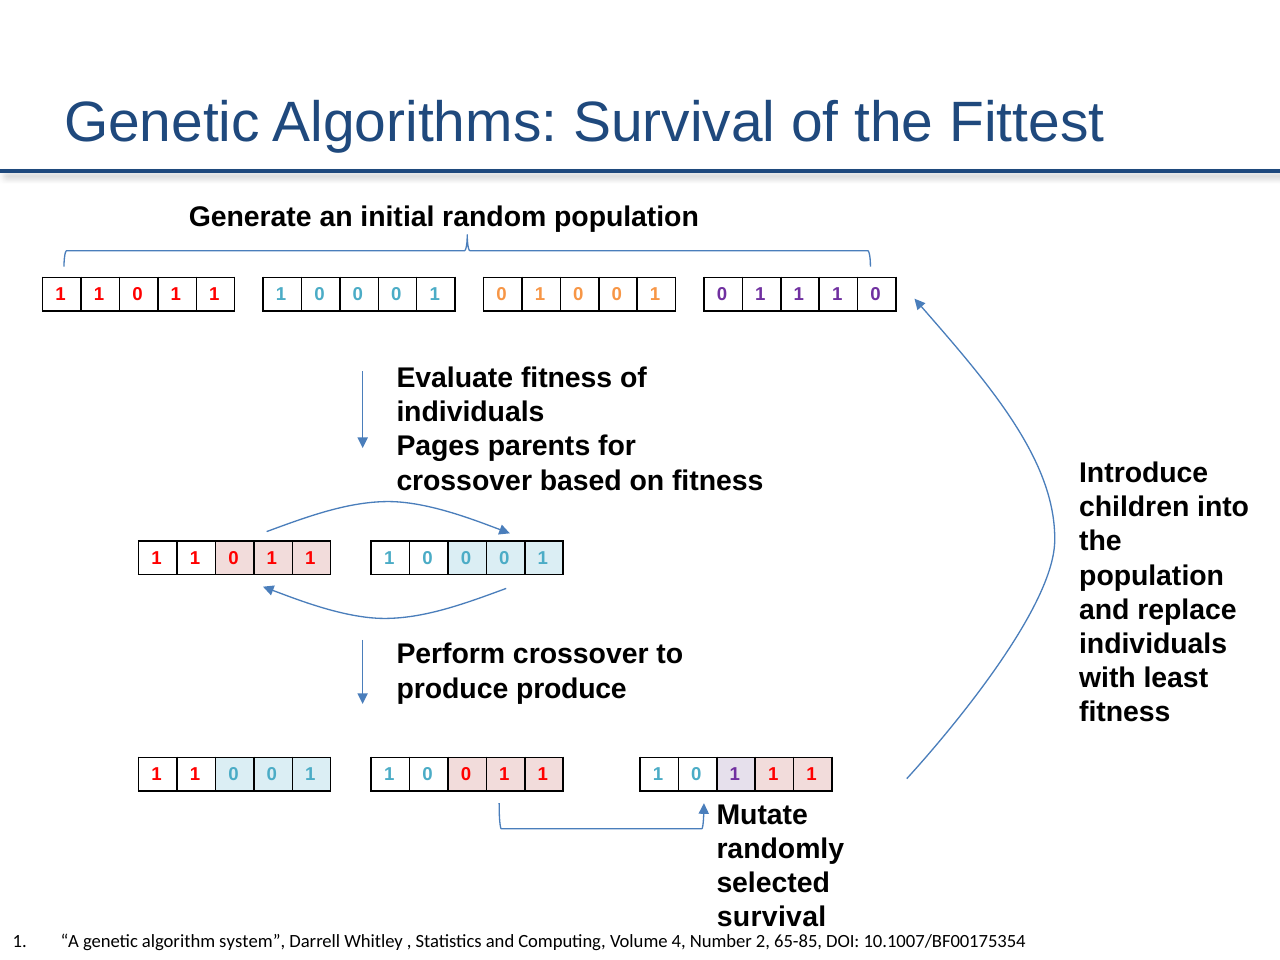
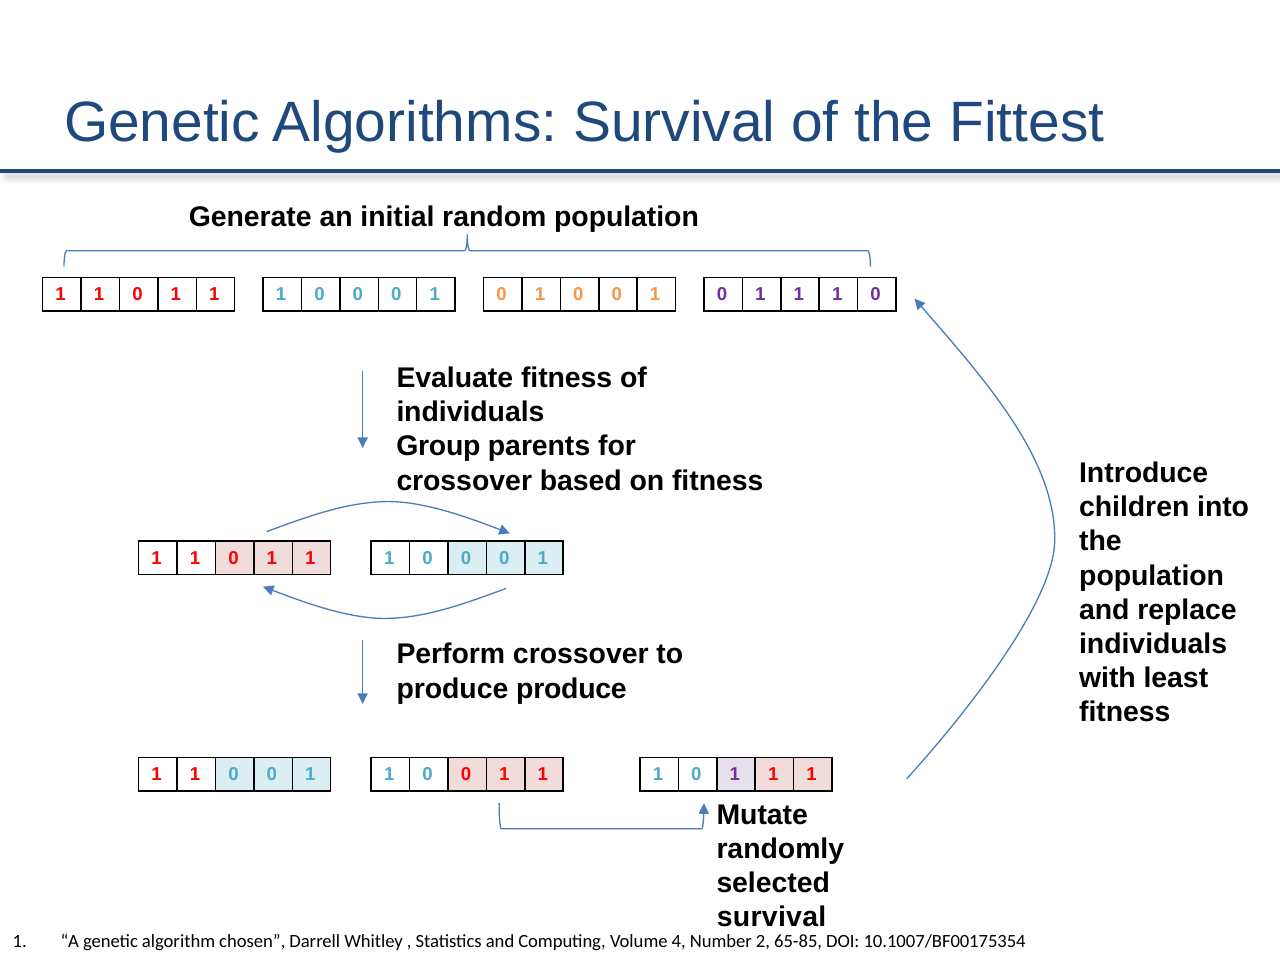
Pages: Pages -> Group (438, 447)
system: system -> chosen (252, 941)
